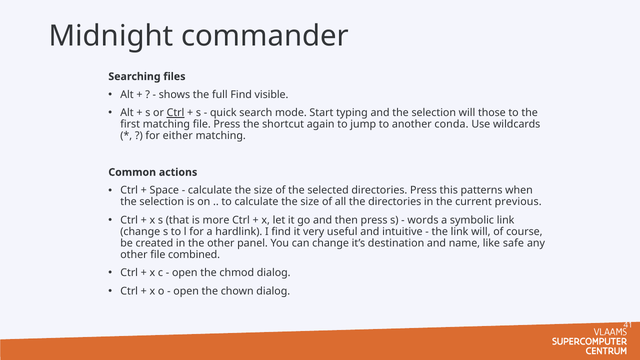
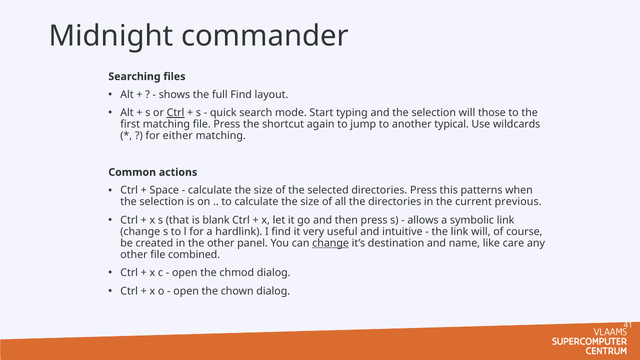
visible: visible -> layout (271, 95)
conda: conda -> typical (452, 124)
more: more -> blank (216, 220)
words: words -> allows (423, 220)
change underline: none -> present (331, 243)
safe: safe -> care (513, 243)
